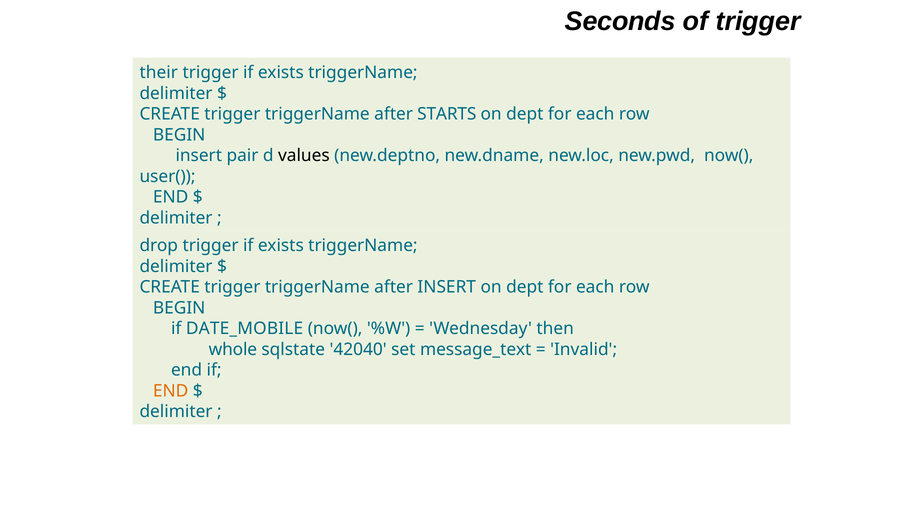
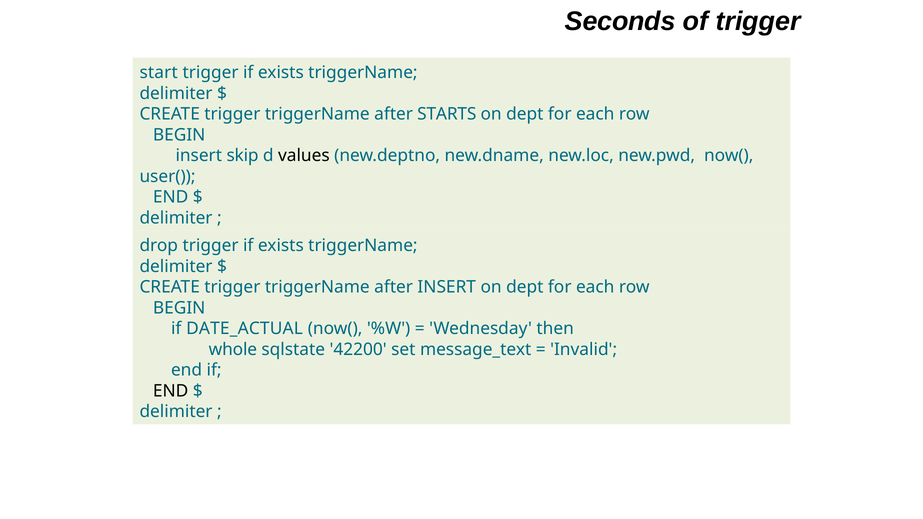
their: their -> start (159, 73)
pair: pair -> skip (243, 156)
DATE_MOBILE: DATE_MOBILE -> DATE_ACTUAL (245, 329)
42040: 42040 -> 42200 (358, 350)
END colour: orange -> black (171, 391)
